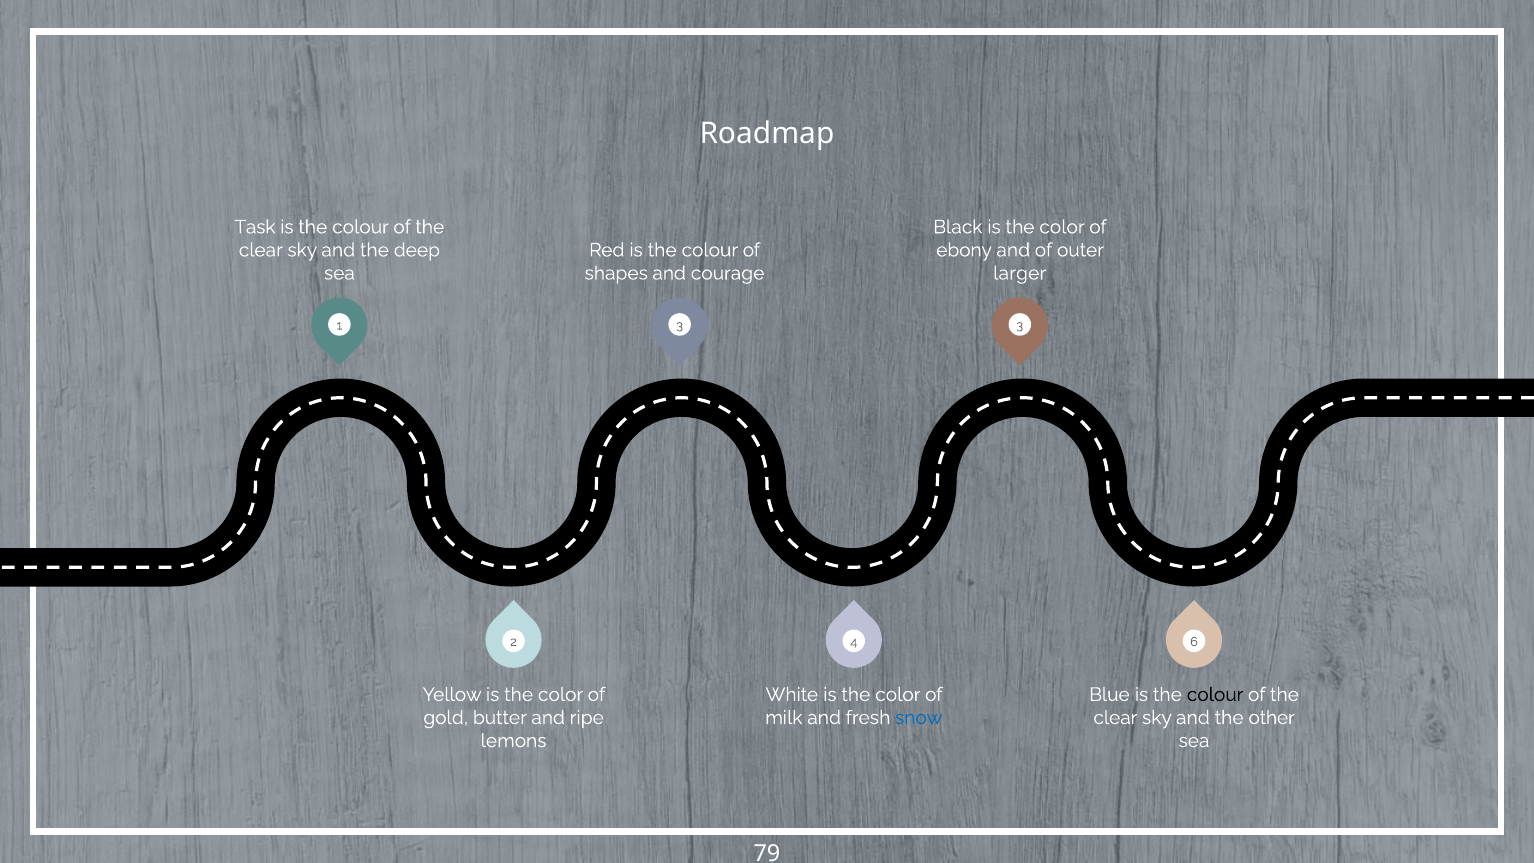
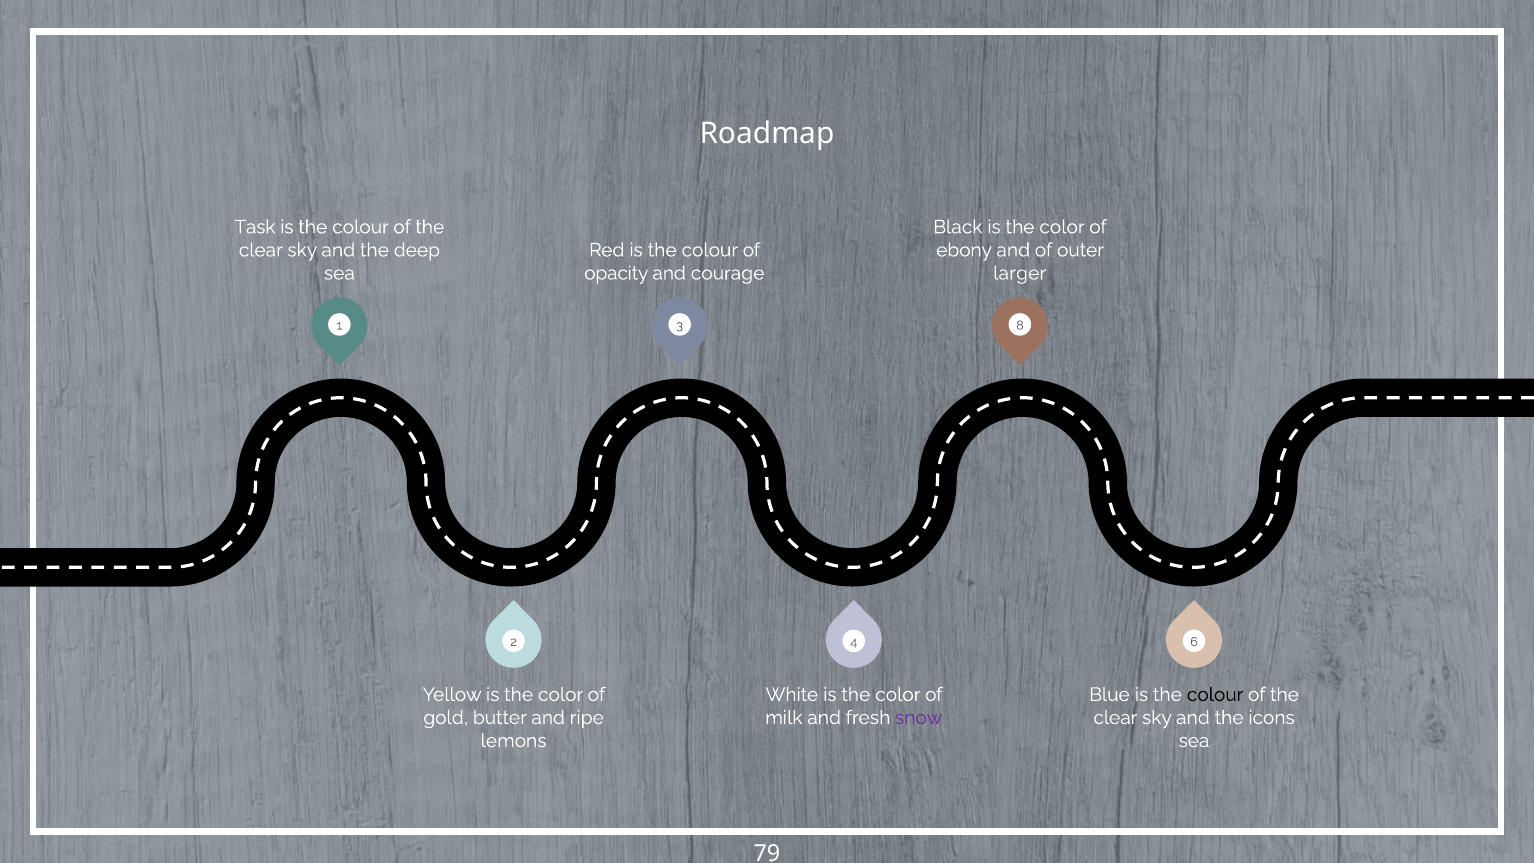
shapes: shapes -> opacity (616, 273)
3 3: 3 -> 8 (1020, 325)
snow colour: blue -> purple (919, 718)
other: other -> icons (1272, 718)
